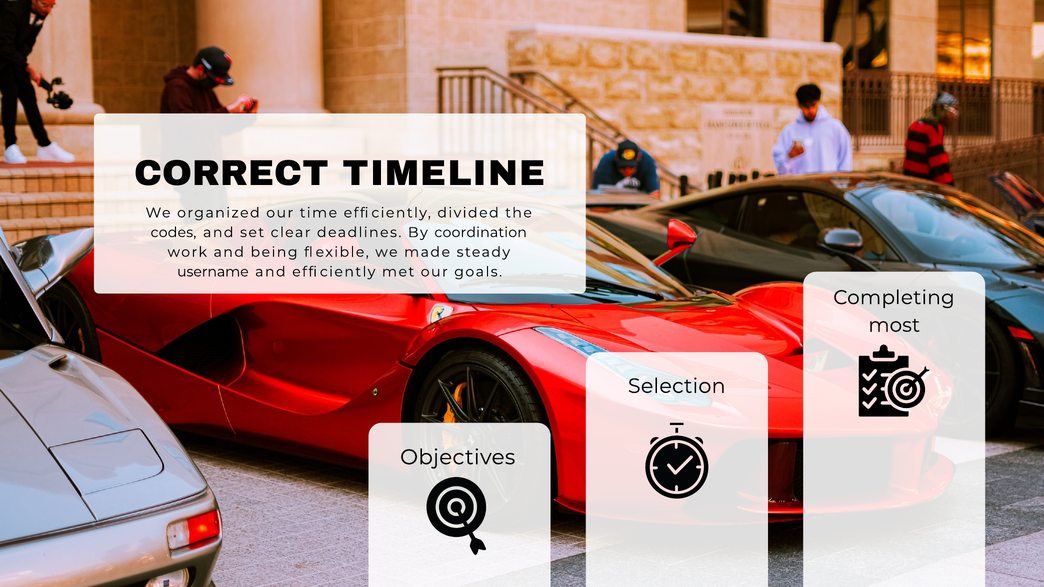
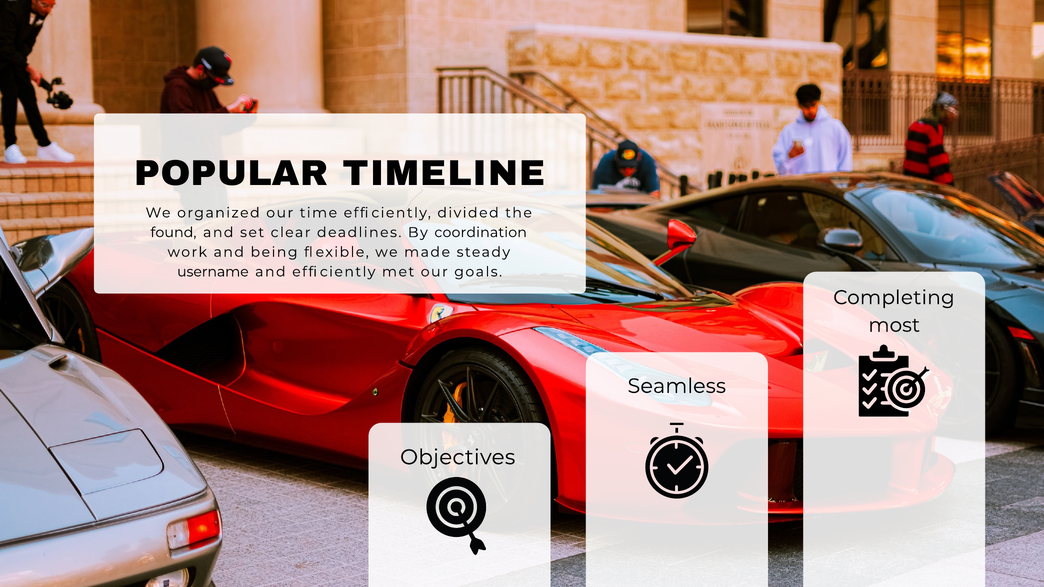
CORRECT: CORRECT -> POPULAR (231, 173)
codes: codes -> found (173, 233)
Selection: Selection -> Seamless (677, 386)
